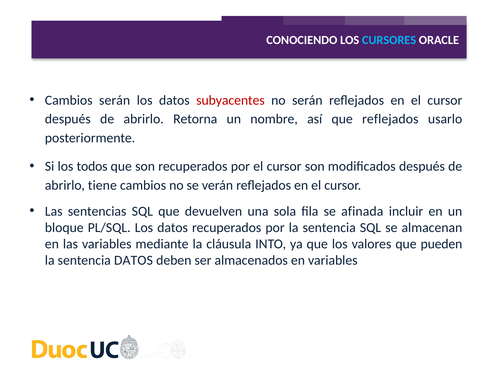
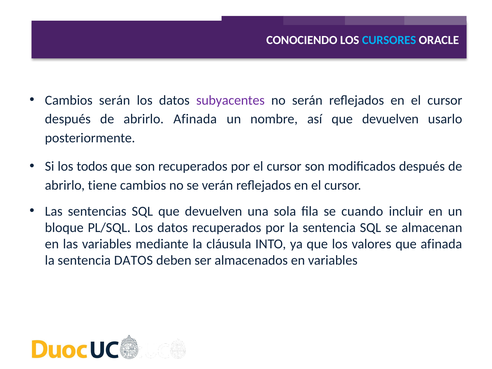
subyacentes colour: red -> purple (230, 100)
abrirlo Retorna: Retorna -> Afinada (195, 119)
así que reflejados: reflejados -> devuelven (390, 119)
afinada: afinada -> cuando (362, 211)
que pueden: pueden -> afinada (441, 244)
